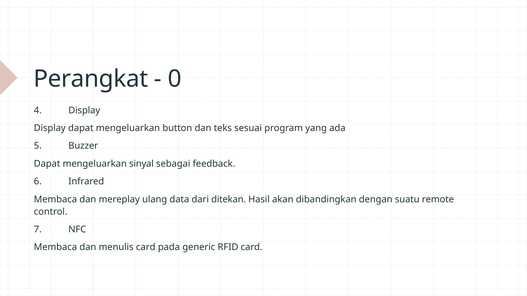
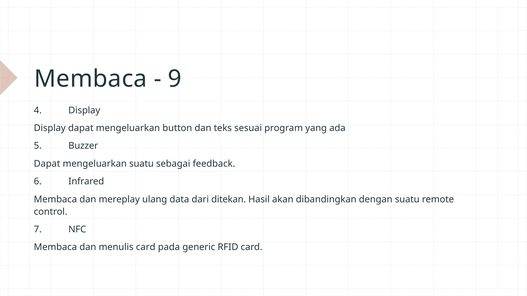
Perangkat: Perangkat -> Membaca (91, 79)
0: 0 -> 9 (175, 79)
mengeluarkan sinyal: sinyal -> suatu (141, 164)
